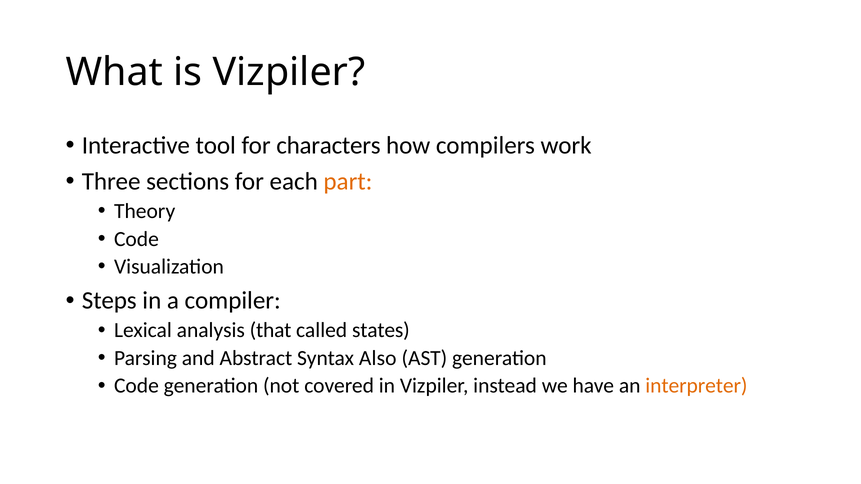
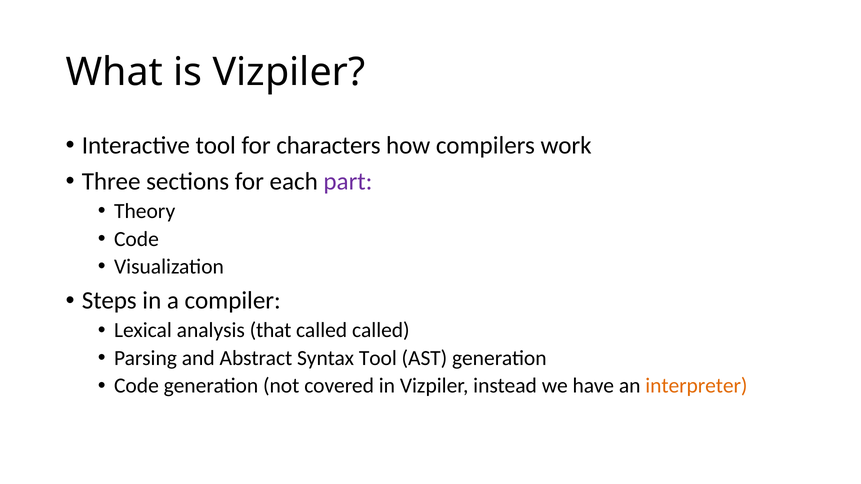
part colour: orange -> purple (348, 182)
called states: states -> called (381, 331)
Syntax Also: Also -> Tool (378, 358)
